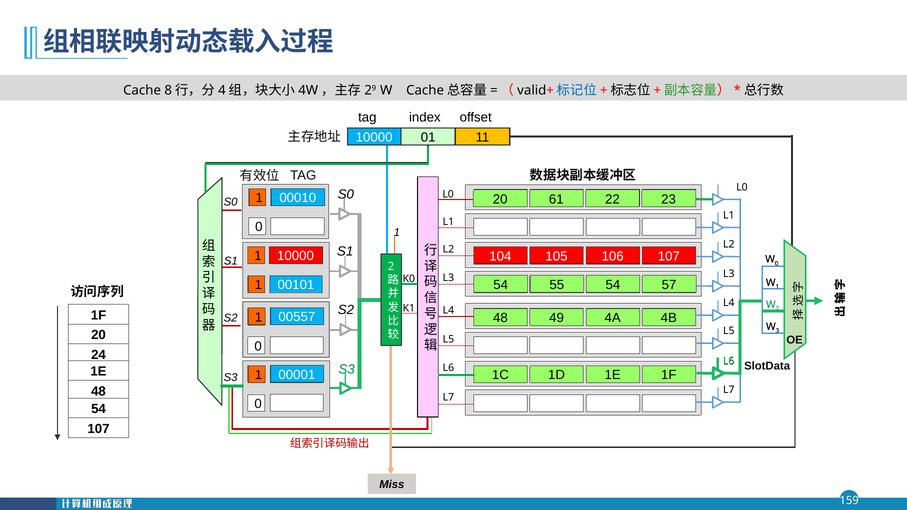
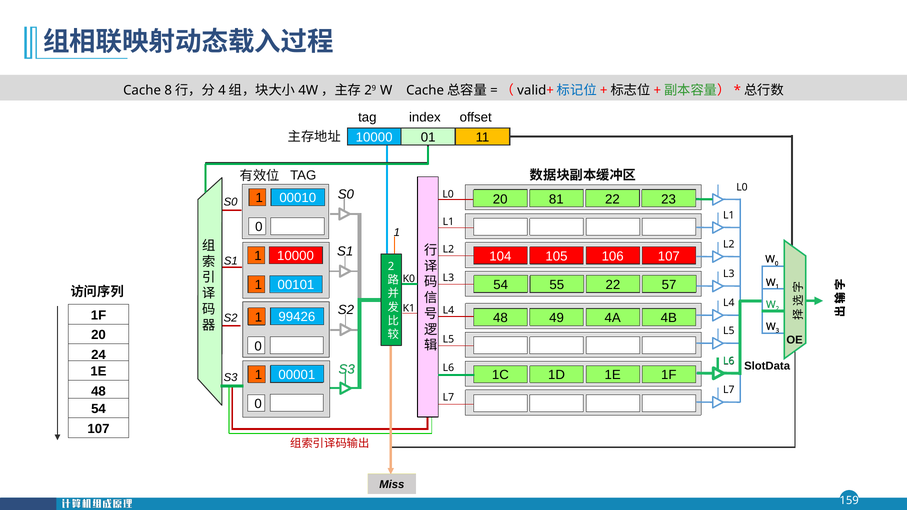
61: 61 -> 81 (556, 199)
55 54: 54 -> 22 (613, 285)
00557: 00557 -> 99426 (297, 317)
